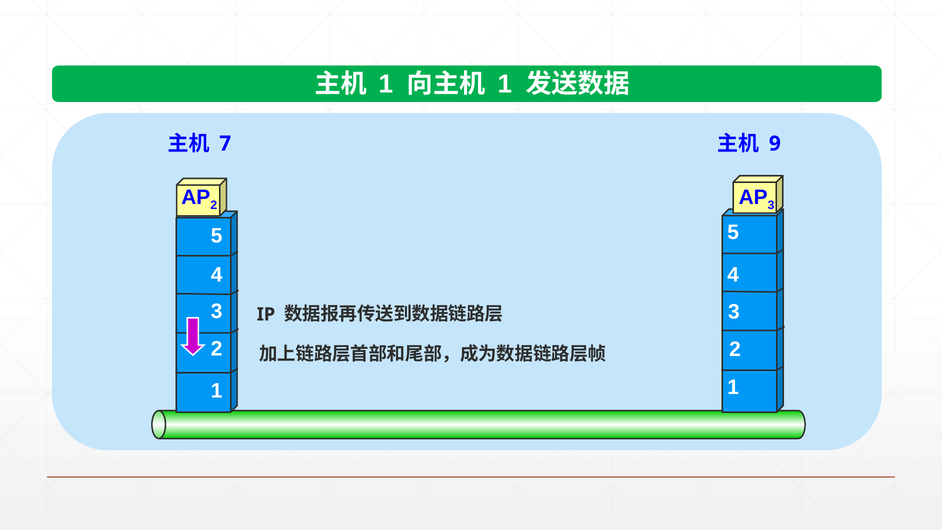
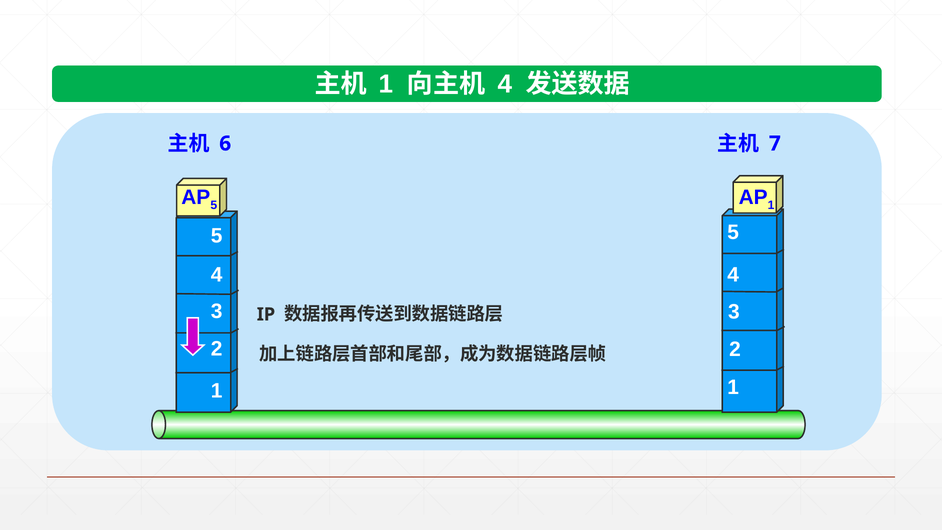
1: 1 -> 4 (505, 84)
7: 7 -> 6 (225, 144)
9: 9 -> 7 (775, 144)
2: 2 -> 5 (214, 205)
3: 3 -> 1 (771, 205)
